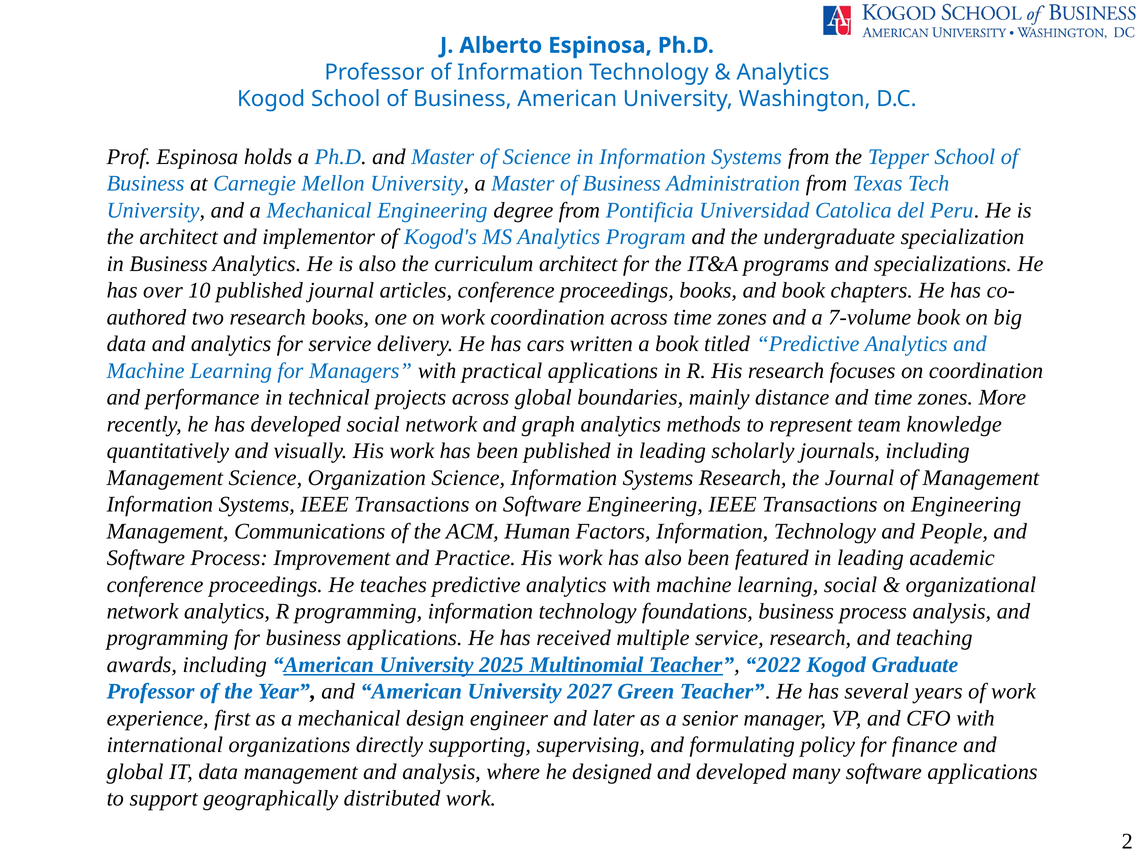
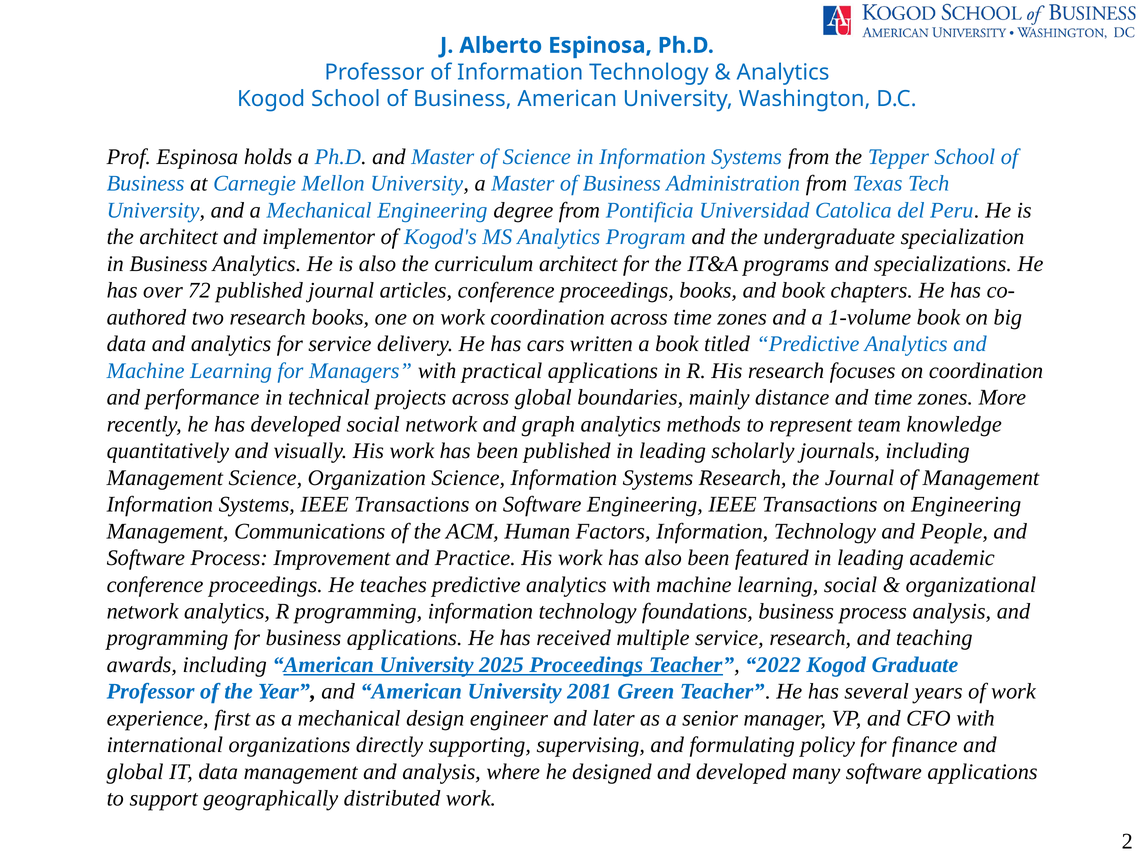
10: 10 -> 72 (199, 290)
7-volume: 7-volume -> 1-volume (870, 317)
2025 Multinomial: Multinomial -> Proceedings (586, 665)
2027: 2027 -> 2081 (589, 691)
